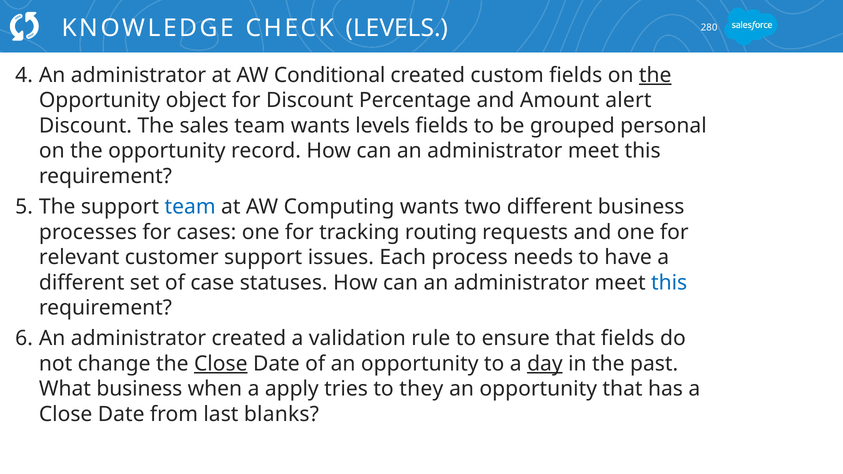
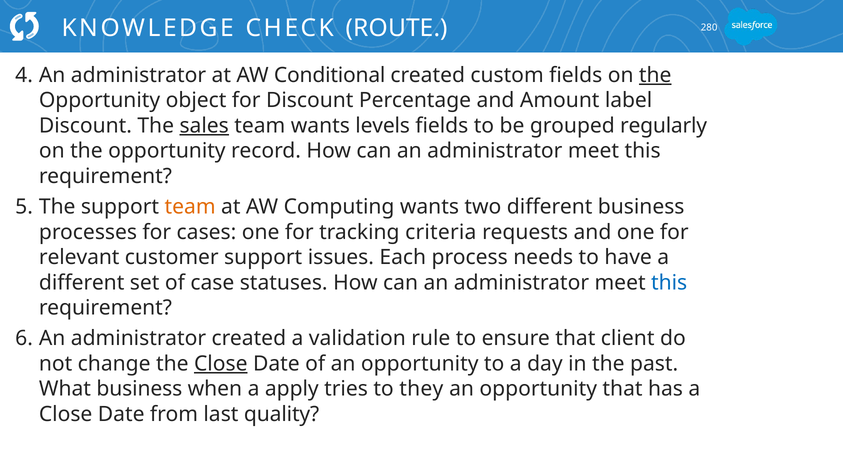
CHECK LEVELS: LEVELS -> ROUTE (397, 28)
alert: alert -> label (629, 100)
sales underline: none -> present (204, 126)
personal: personal -> regularly (664, 126)
team colour: blue -> orange (190, 207)
routing: routing -> criteria (441, 232)
that fields: fields -> client (628, 339)
day underline: present -> none (545, 364)
blanks: blanks -> quality (282, 414)
